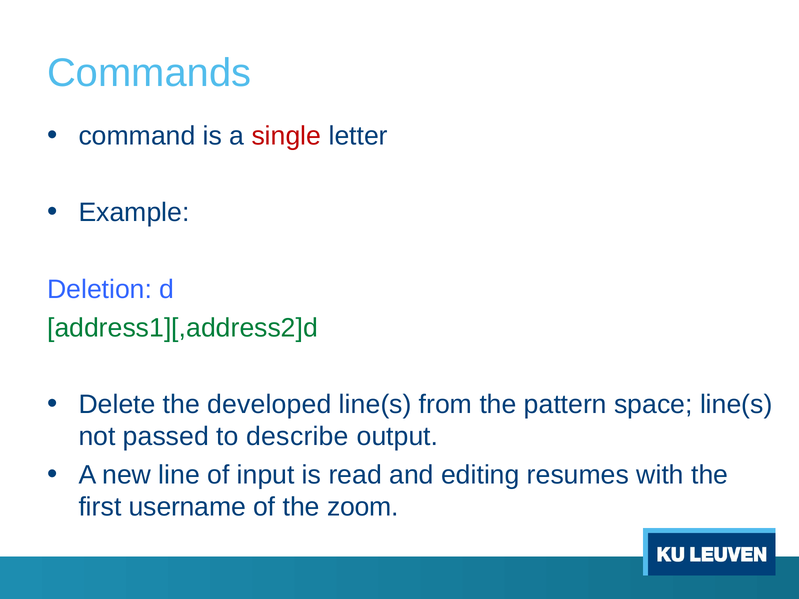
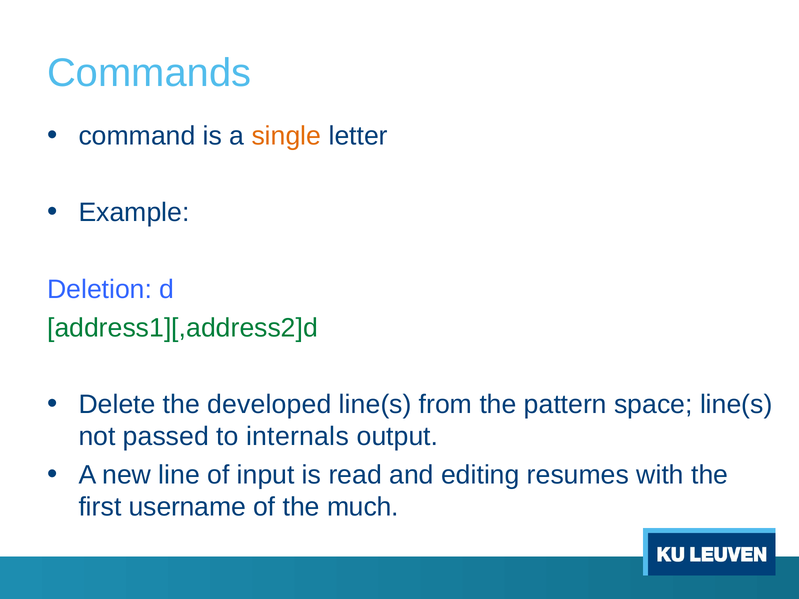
single colour: red -> orange (286, 136)
describe: describe -> internals (298, 437)
zoom: zoom -> much (363, 507)
